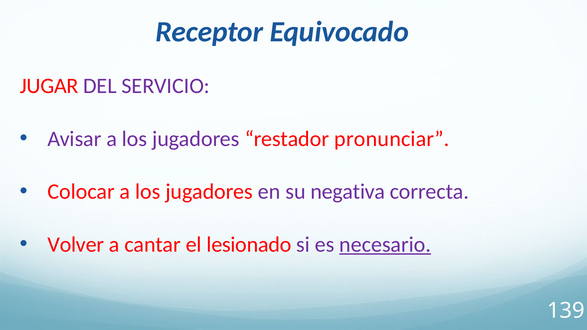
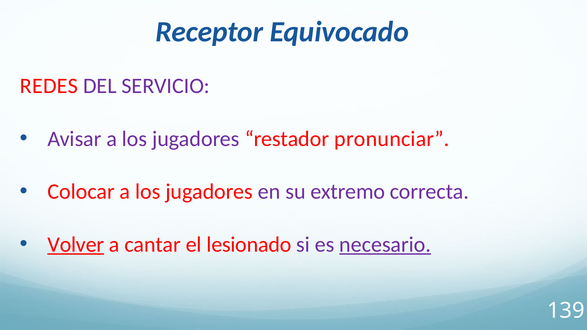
JUGAR: JUGAR -> REDES (49, 86)
negativa: negativa -> extremo (348, 192)
Volver underline: none -> present (76, 245)
